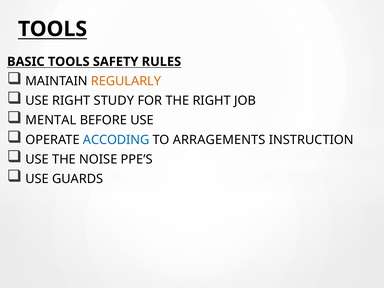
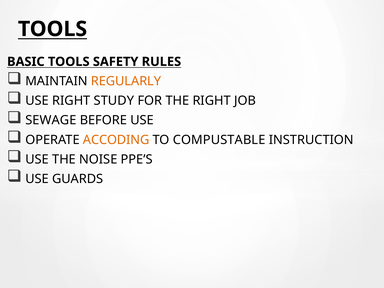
MENTAL: MENTAL -> SEWAGE (51, 120)
ACCODING colour: blue -> orange (116, 140)
ARRAGEMENTS: ARRAGEMENTS -> COMPUSTABLE (219, 140)
